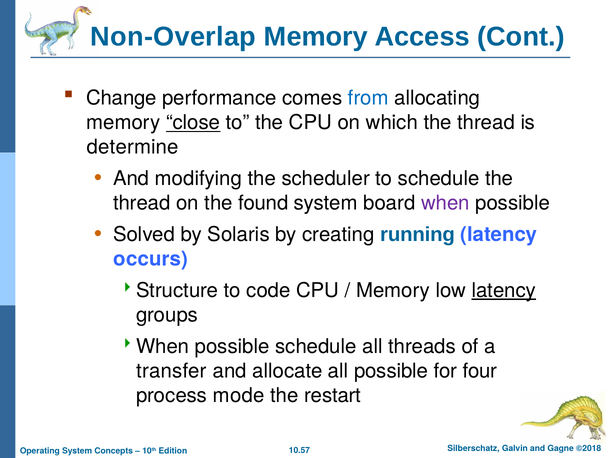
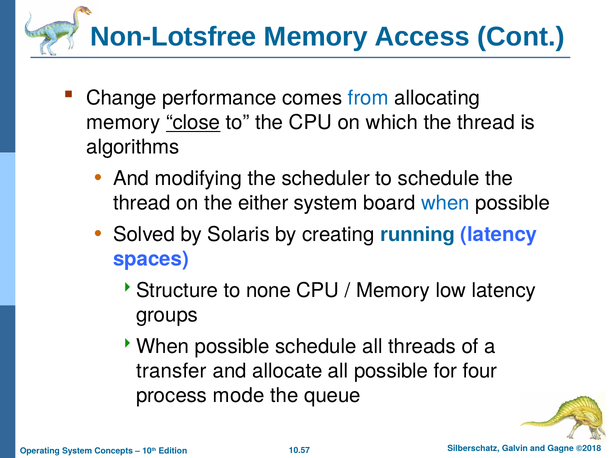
Non-Overlap: Non-Overlap -> Non-Lotsfree (174, 37)
determine: determine -> algorithms (133, 147)
found: found -> either (263, 203)
when colour: purple -> blue (445, 203)
occurs: occurs -> spaces (151, 259)
code: code -> none (269, 291)
latency underline: present -> none (504, 291)
restart: restart -> queue (333, 396)
